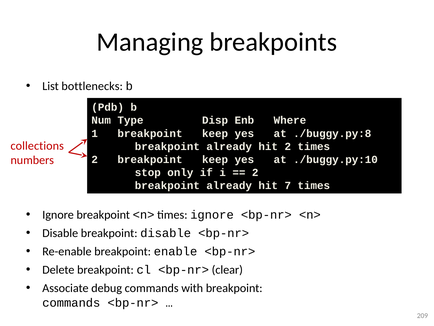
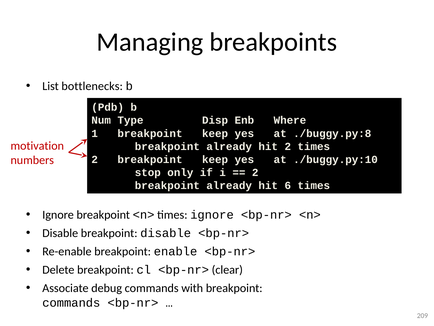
collections: collections -> motivation (37, 146)
7: 7 -> 6 (288, 185)
